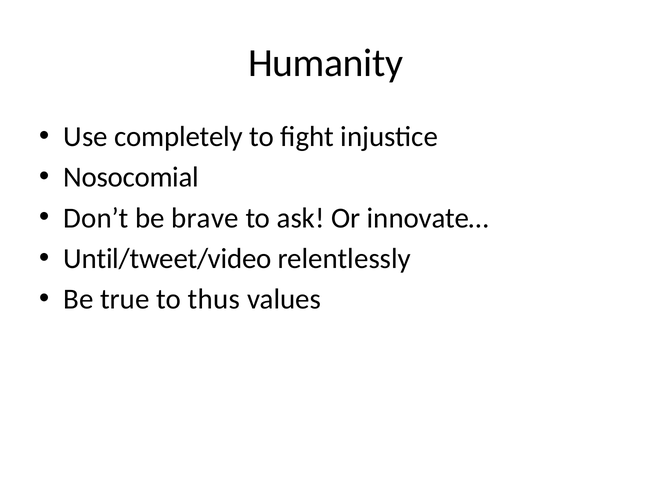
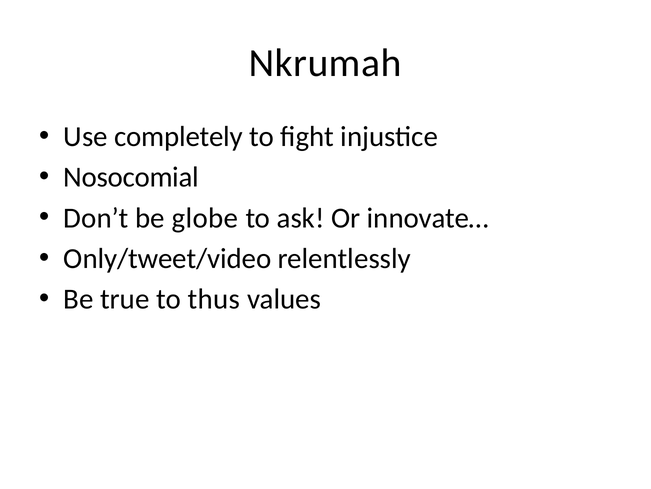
Humanity: Humanity -> Nkrumah (325, 63)
brave: brave -> globe (205, 218)
Until/tweet/video: Until/tweet/video -> Only/tweet/video (167, 258)
